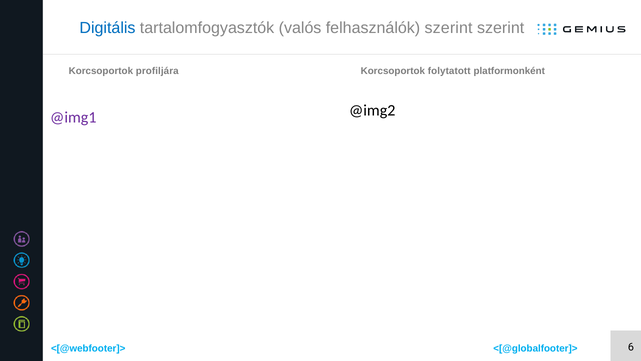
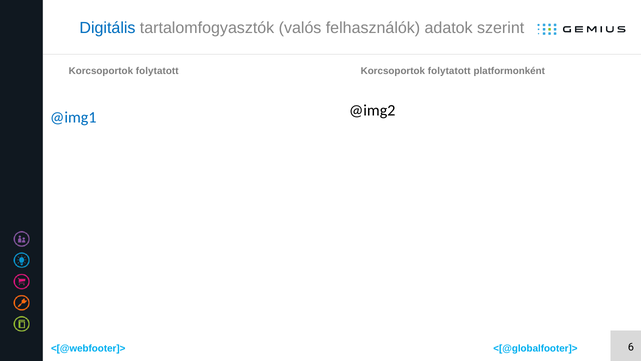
felhasználók szerint: szerint -> adatok (449, 28)
profiljára: profiljára -> folytatott (157, 71)
@img1 colour: purple -> blue (73, 117)
